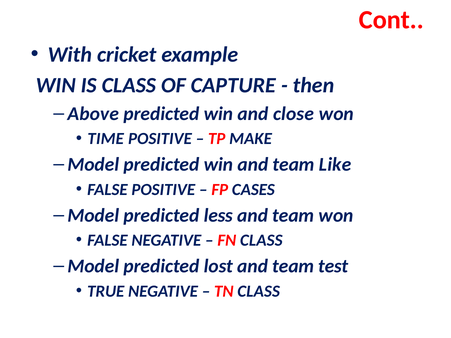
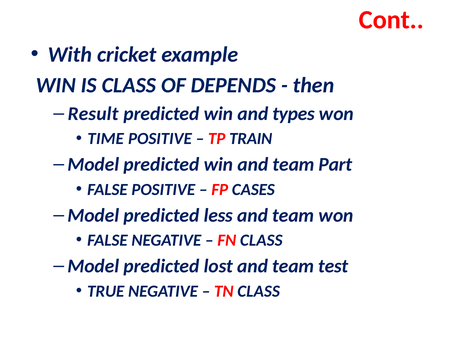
CAPTURE: CAPTURE -> DEPENDS (233, 85)
Above: Above -> Result (93, 114)
close: close -> types (294, 114)
MAKE: MAKE -> TRAIN (251, 139)
Like: Like -> Part (335, 165)
